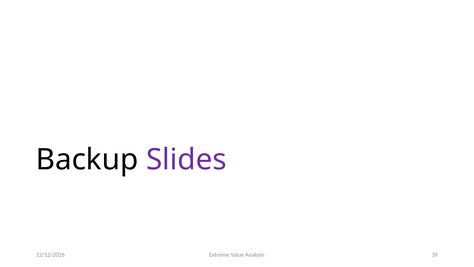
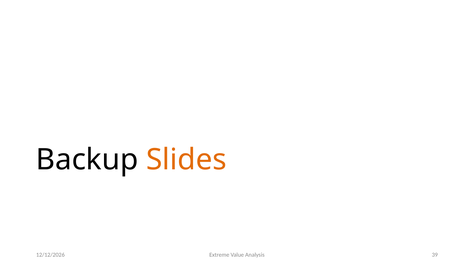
Slides colour: purple -> orange (186, 159)
